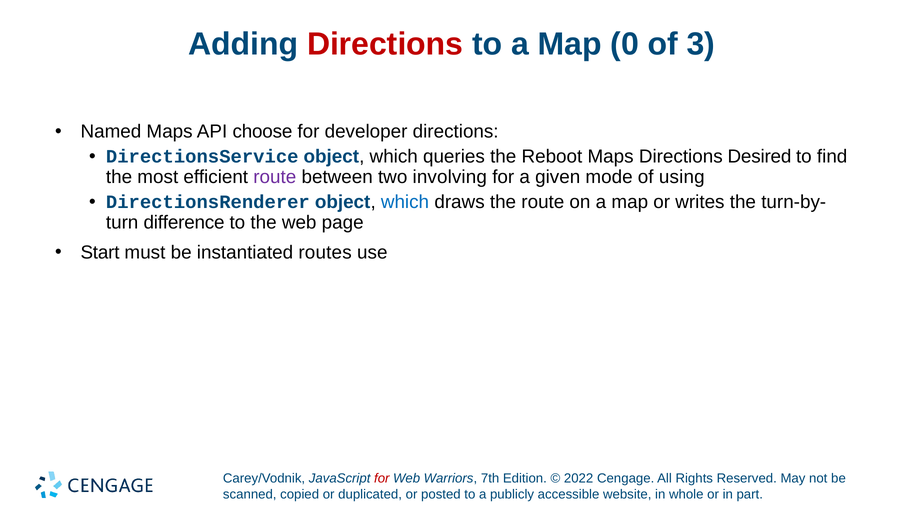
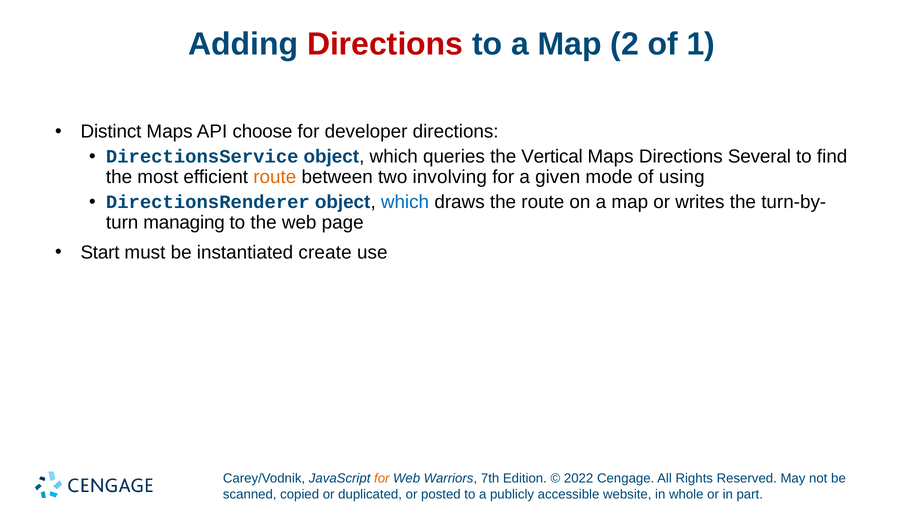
0: 0 -> 2 (625, 44)
3: 3 -> 1 (701, 44)
Named: Named -> Distinct (111, 132)
Reboot: Reboot -> Vertical (552, 157)
Desired: Desired -> Several (759, 157)
route colour: purple -> orange (275, 177)
difference: difference -> managing (184, 222)
routes: routes -> create (325, 252)
for colour: red -> orange (382, 478)
